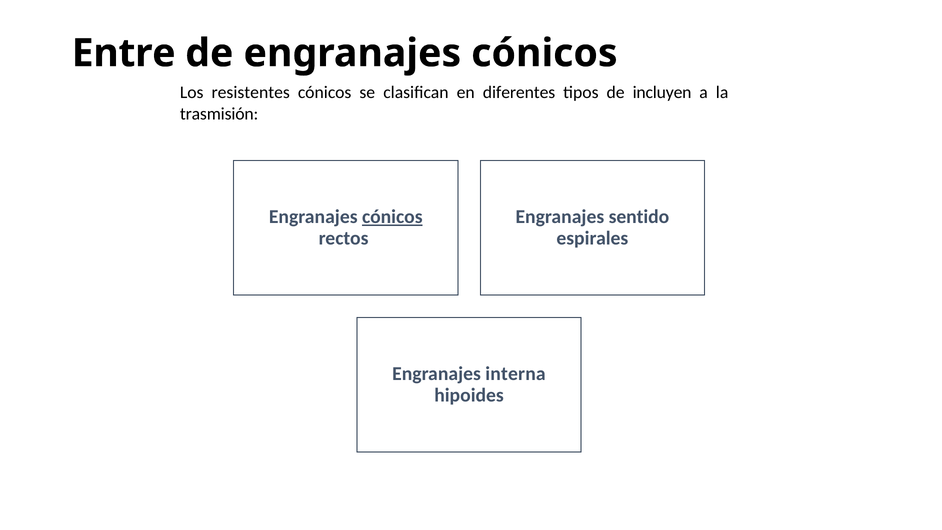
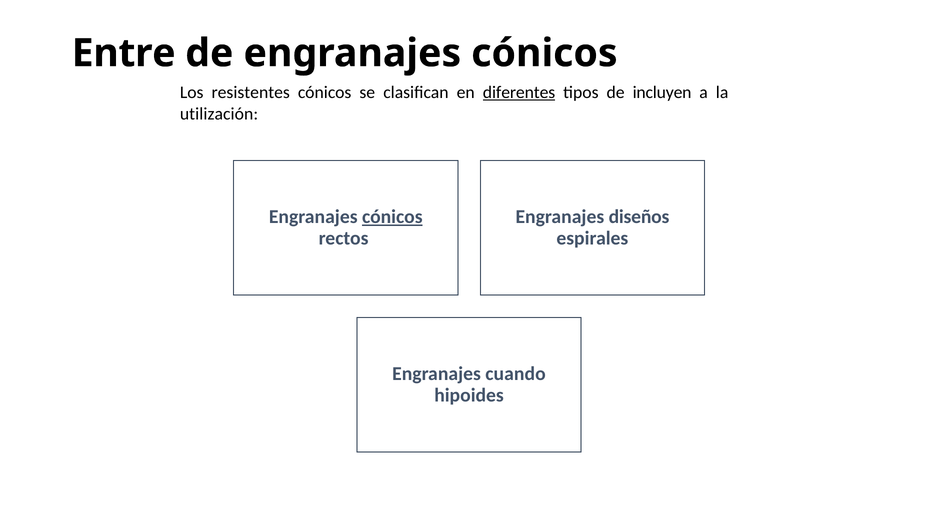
diferentes underline: none -> present (519, 93)
trasmisión: trasmisión -> utilización (219, 114)
sentido: sentido -> diseños (639, 217)
interna: interna -> cuando (516, 374)
